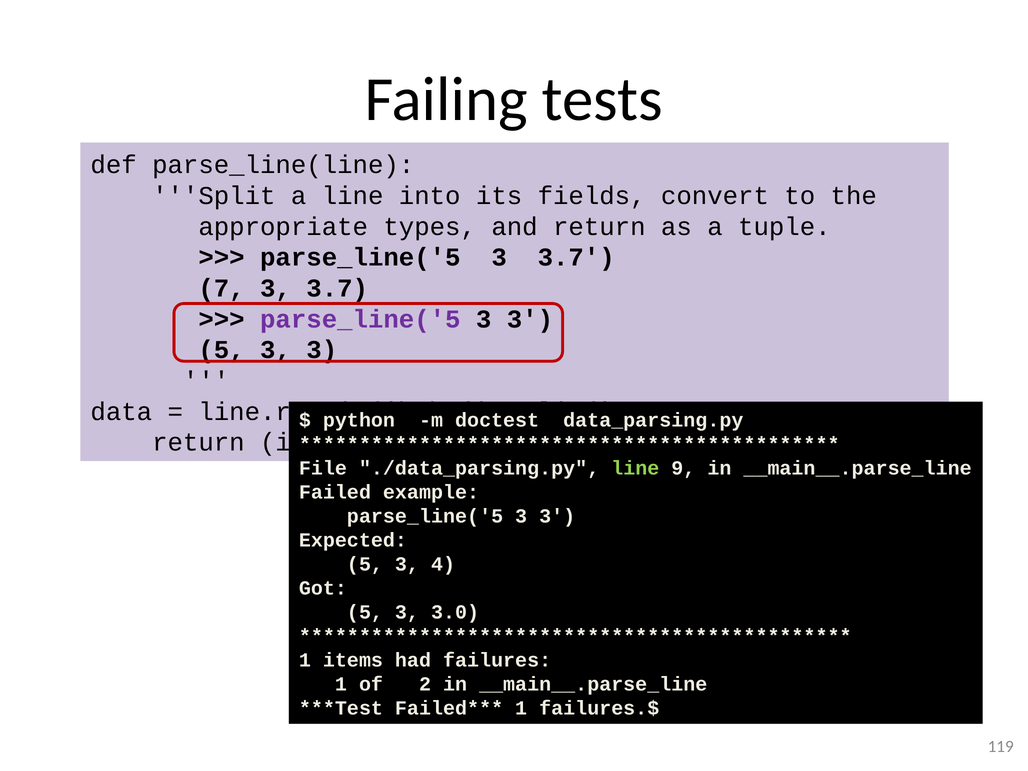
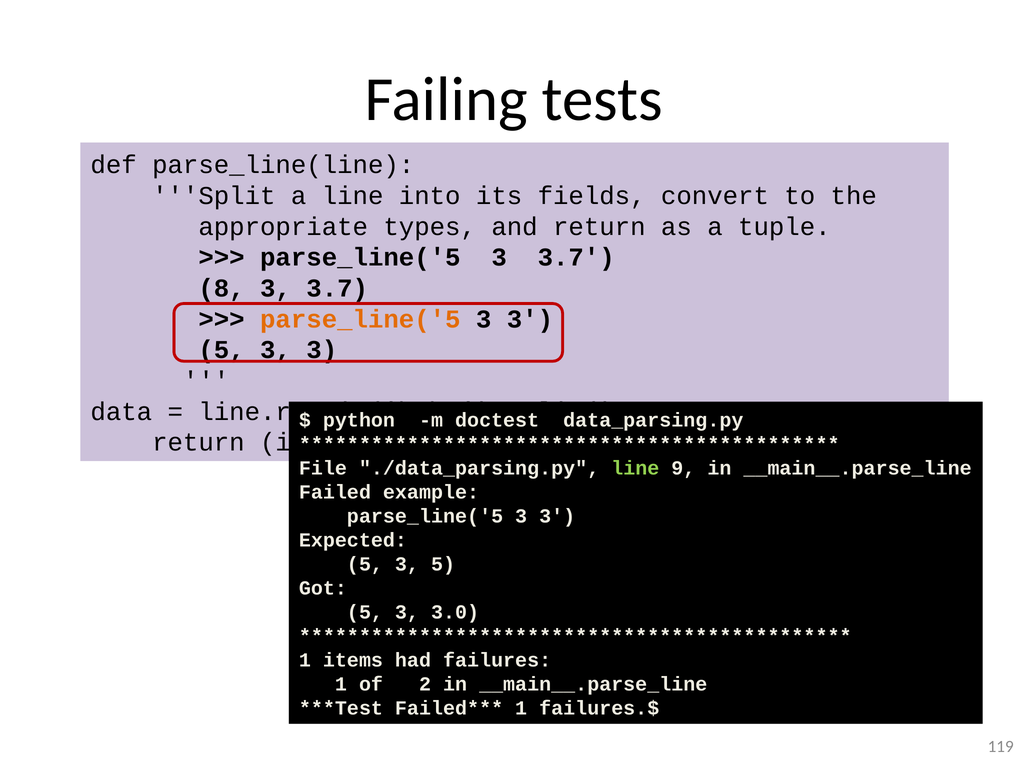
7: 7 -> 8 (222, 288)
parse_line('5 colour: purple -> orange (360, 319)
5 3 4: 4 -> 5 (443, 564)
